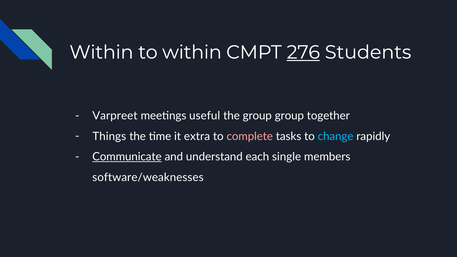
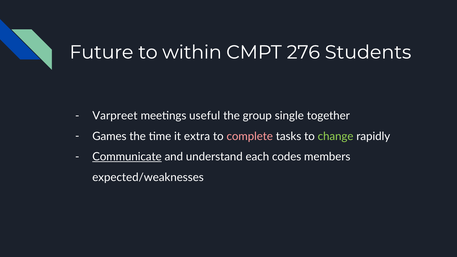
Within: Within -> Future (101, 52)
276 underline: present -> none (303, 52)
group group: group -> single (289, 116)
Things: Things -> Games (109, 136)
change colour: light blue -> light green (336, 136)
single: single -> codes (287, 157)
software/weaknesses: software/weaknesses -> expected/weaknesses (148, 177)
